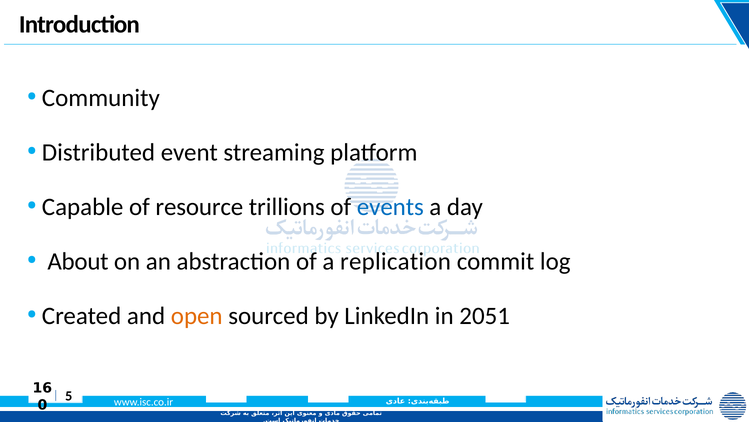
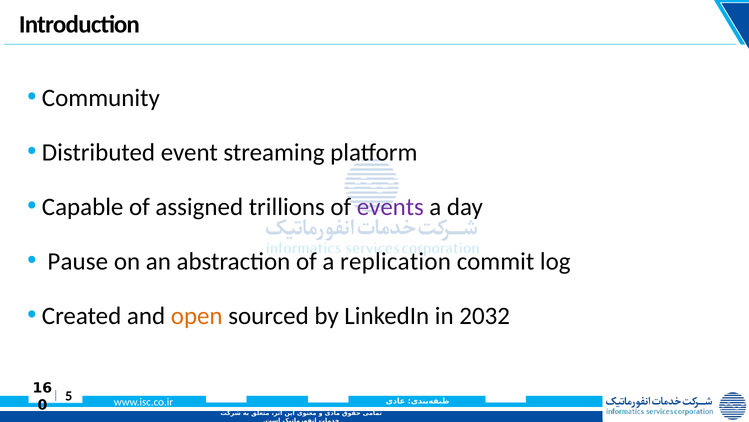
resource: resource -> assigned (199, 207)
events colour: blue -> purple (390, 207)
About: About -> Pause (78, 261)
2051: 2051 -> 2032 (485, 315)
